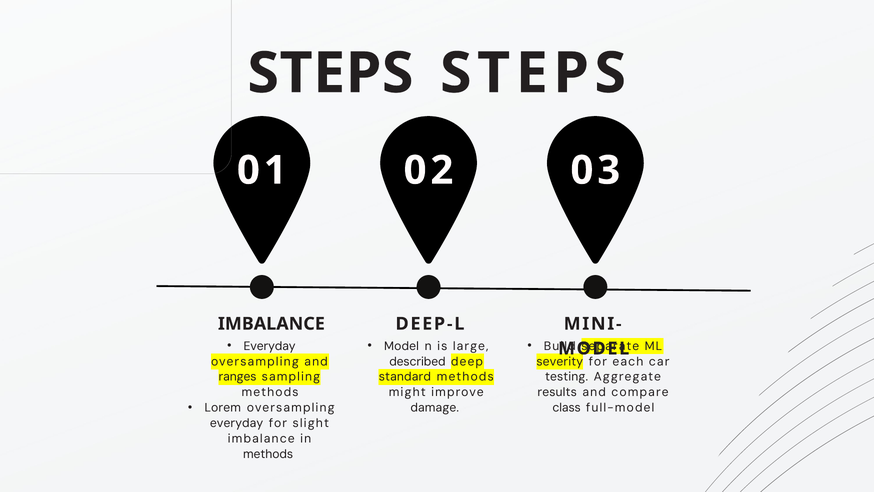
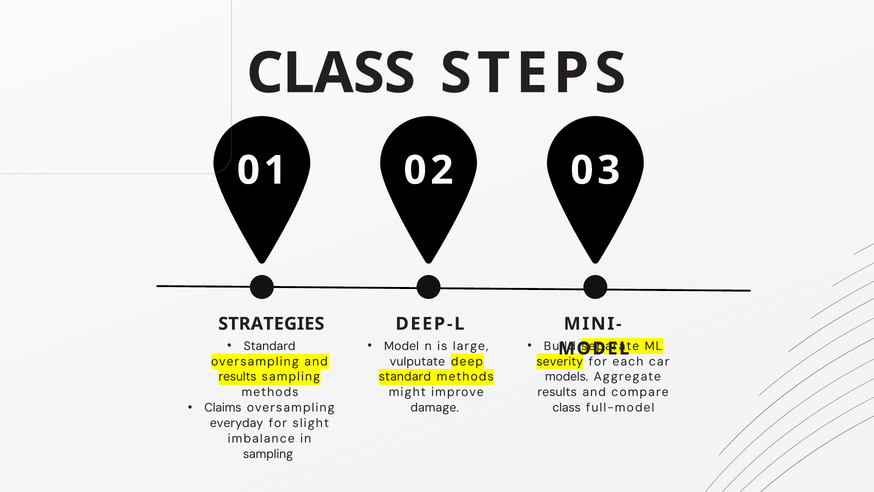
STEPS: STEPS -> CLASS (331, 73)
IMBALANCE: IMBALANCE -> STRATEGIES (271, 324)
Everyday: Everyday -> Standard (270, 346)
described: described -> vulputate (417, 361)
ranges: ranges -> results (238, 377)
testing: testing -> models (567, 377)
Lorem: Lorem -> Claims (223, 408)
methods: methods -> sampling (268, 454)
